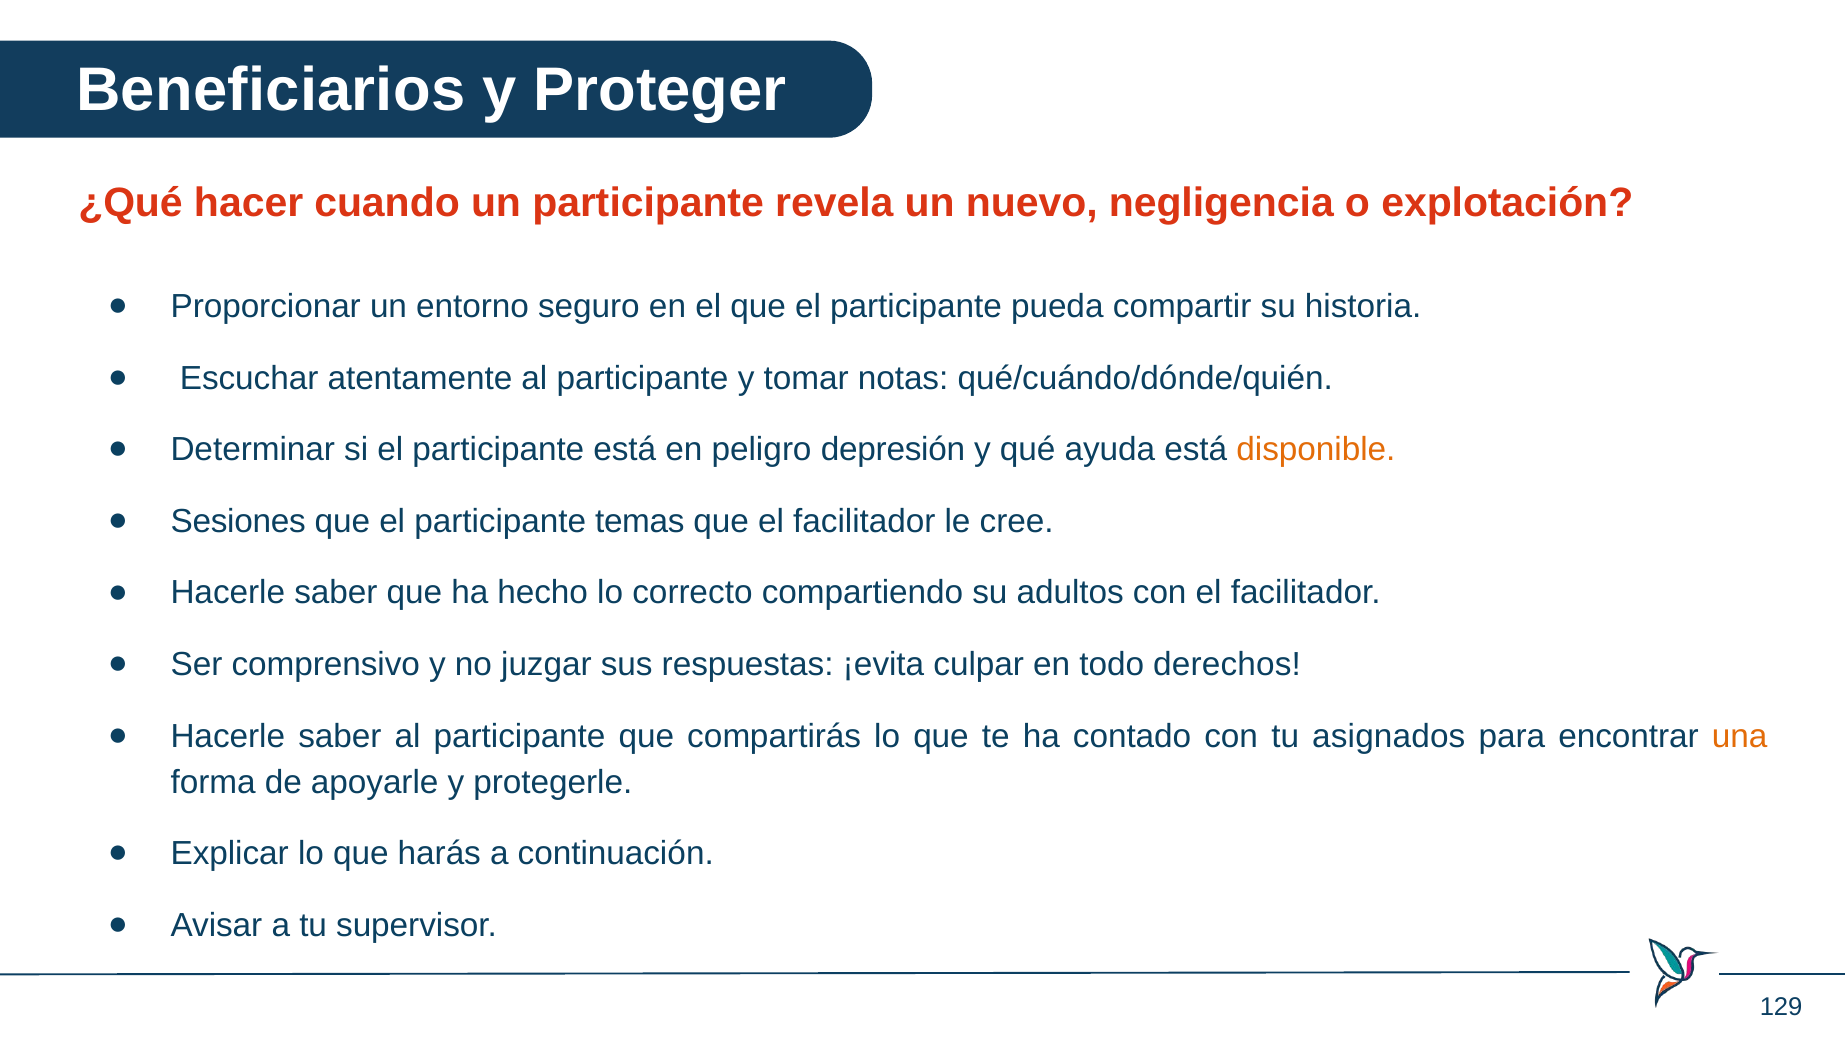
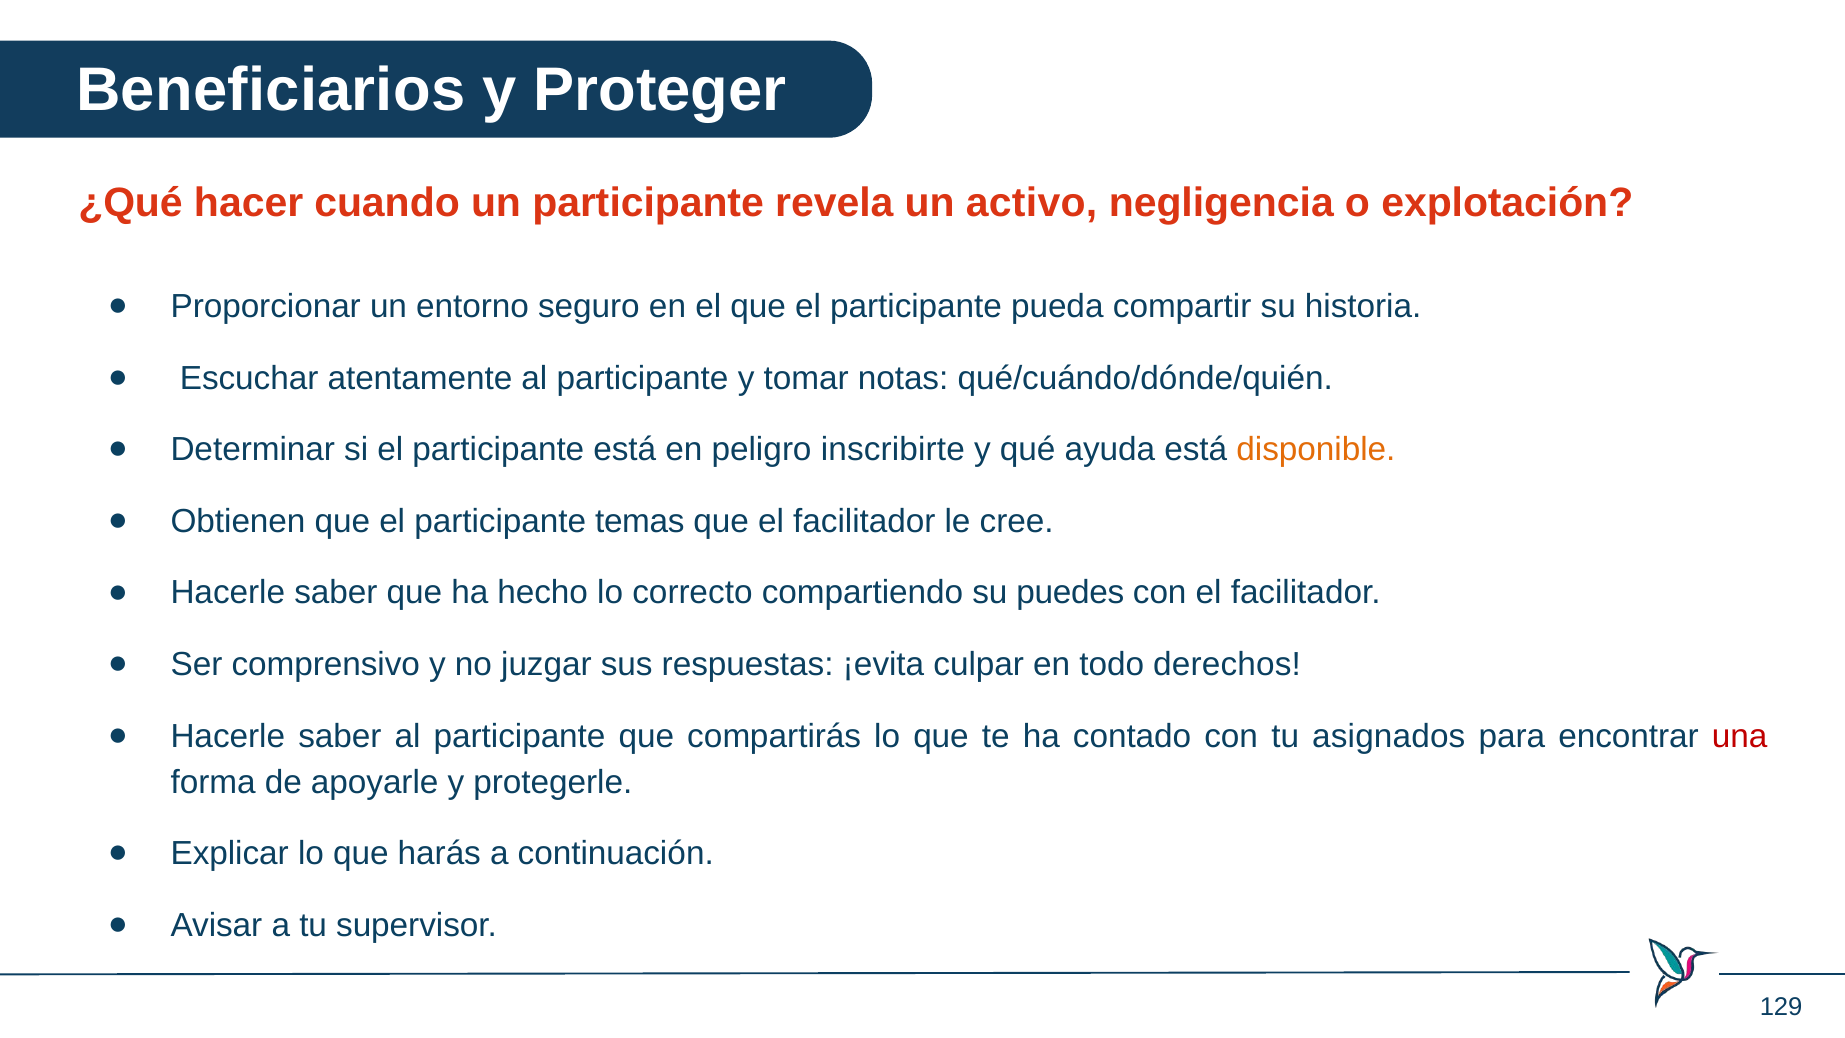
nuevo: nuevo -> activo (1032, 203)
depresión: depresión -> inscribirte (893, 450)
Sesiones: Sesiones -> Obtienen (238, 521)
adultos: adultos -> puedes (1070, 593)
una colour: orange -> red (1740, 736)
